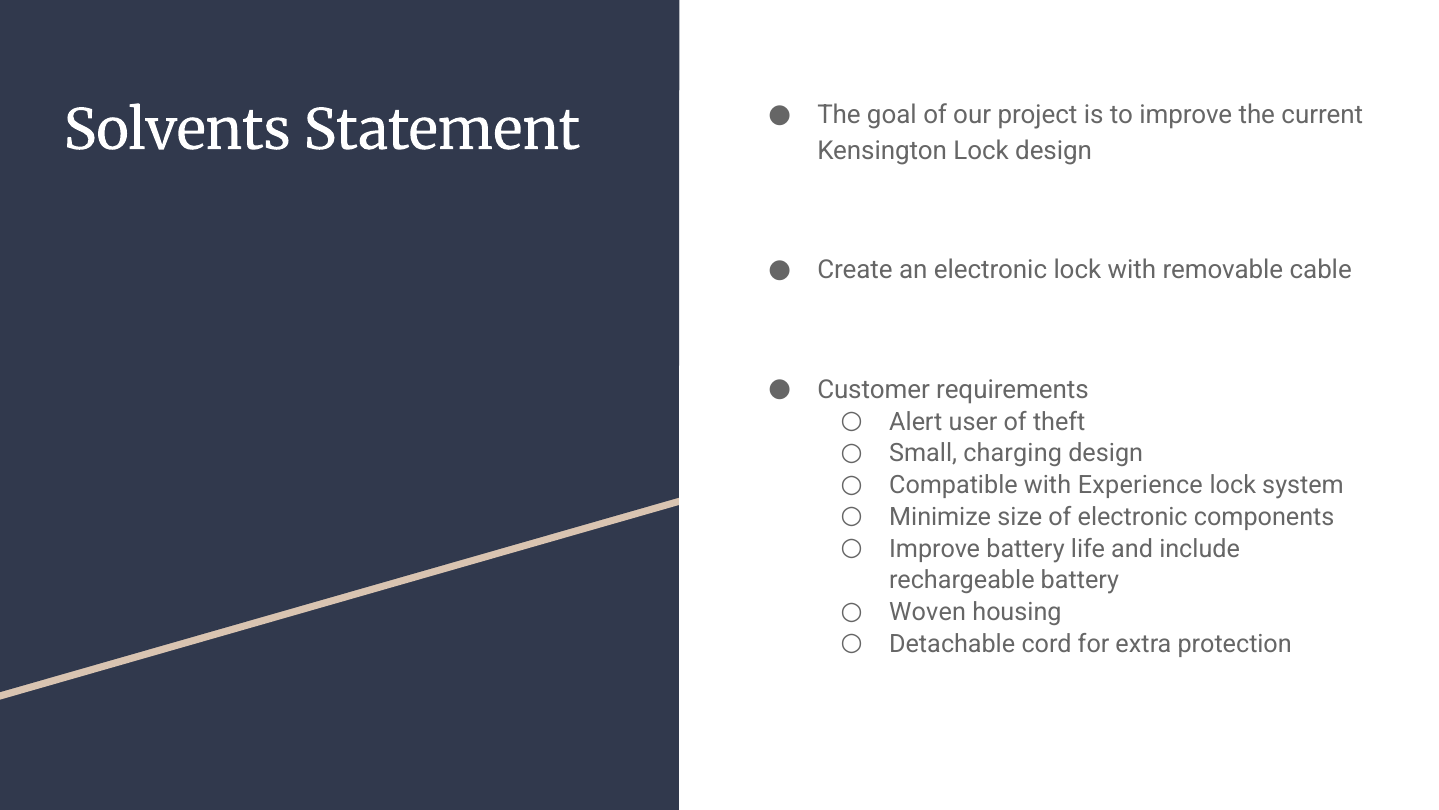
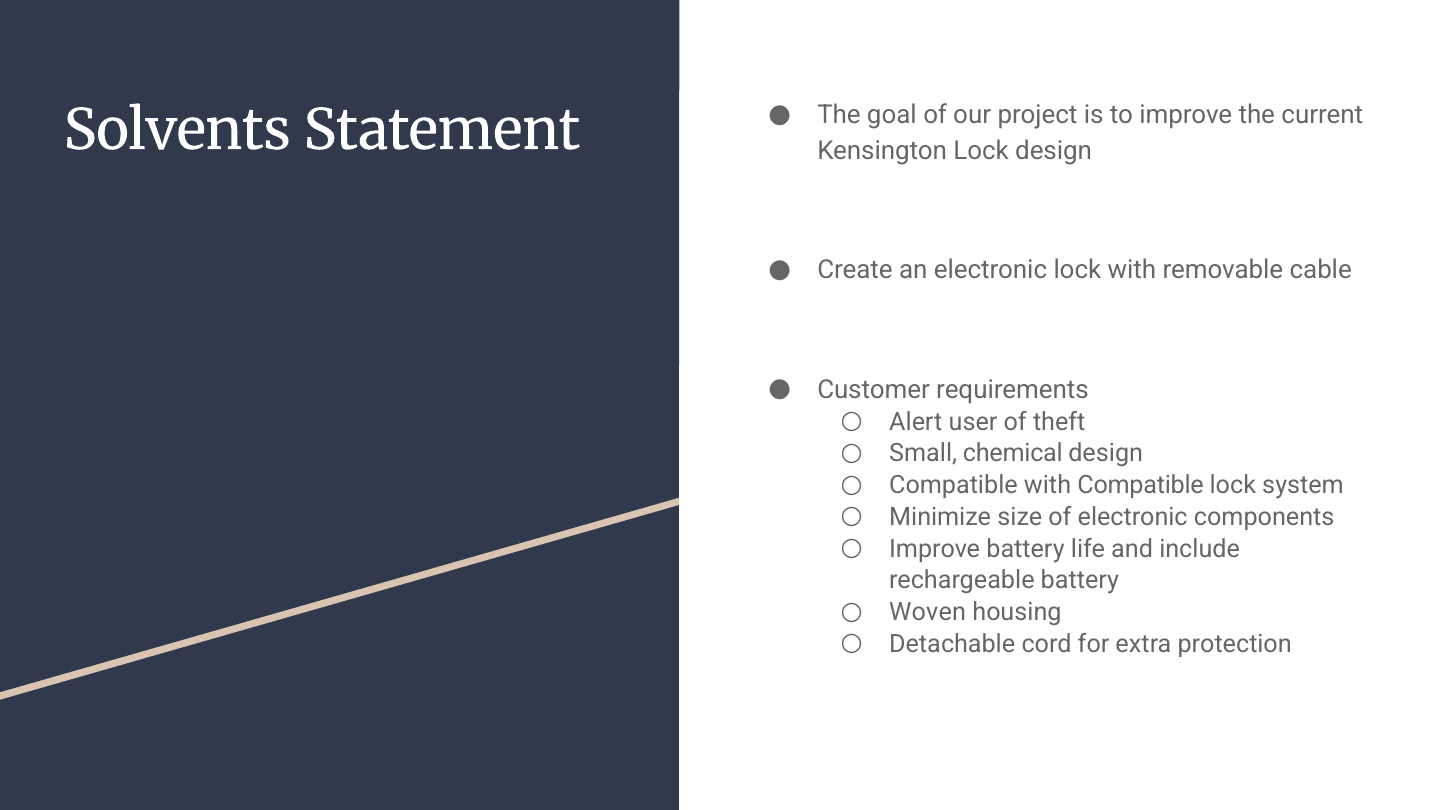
charging: charging -> chemical (1013, 453)
with Experience: Experience -> Compatible (1141, 485)
